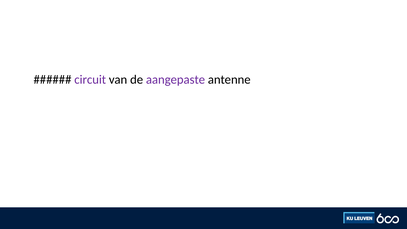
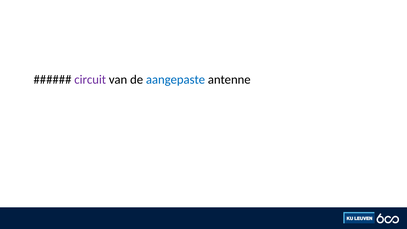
aangepaste colour: purple -> blue (175, 80)
